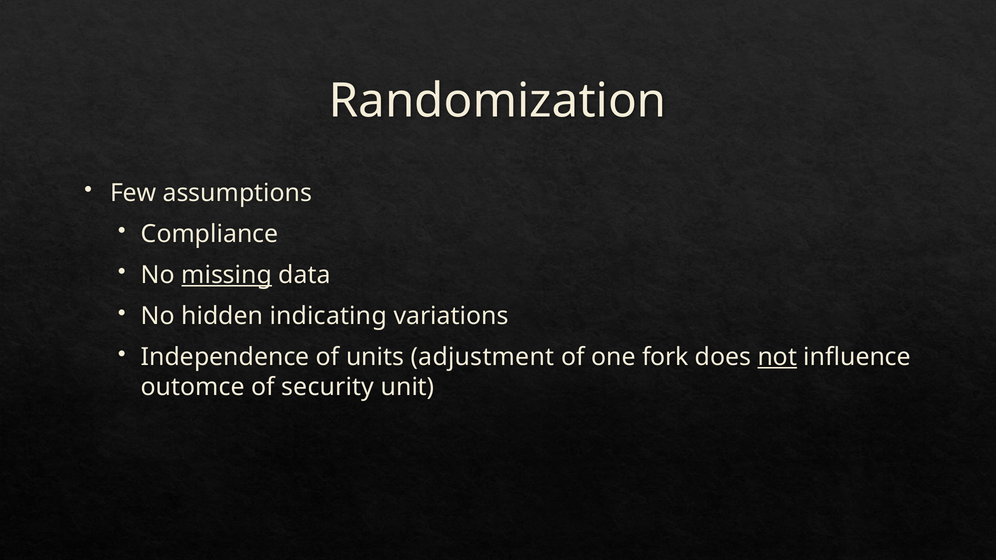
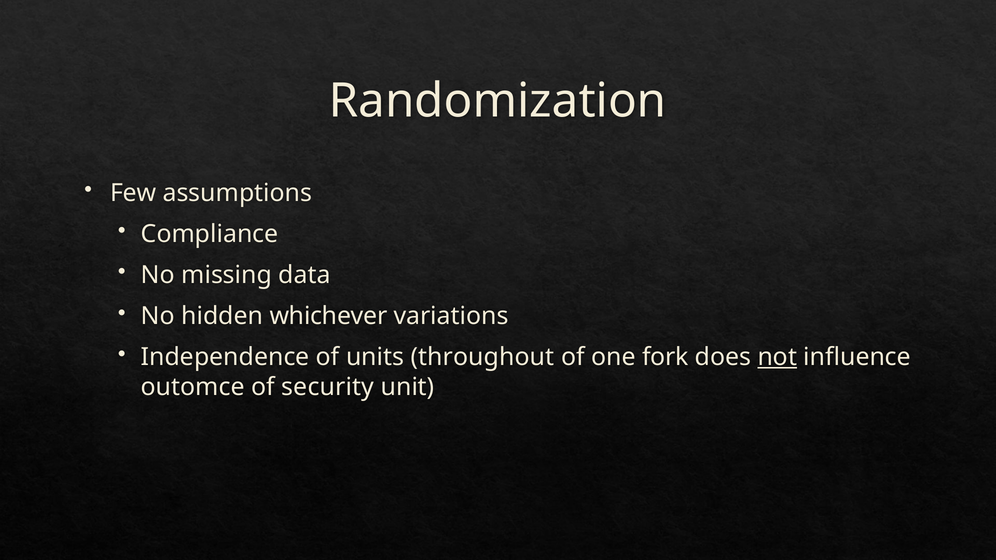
missing underline: present -> none (227, 275)
indicating: indicating -> whichever (328, 316)
adjustment: adjustment -> throughout (483, 357)
